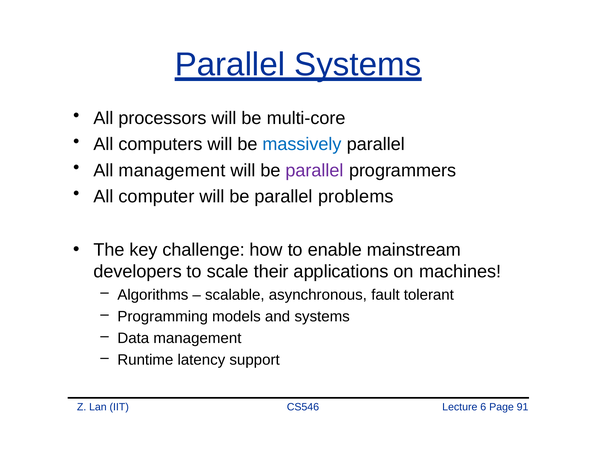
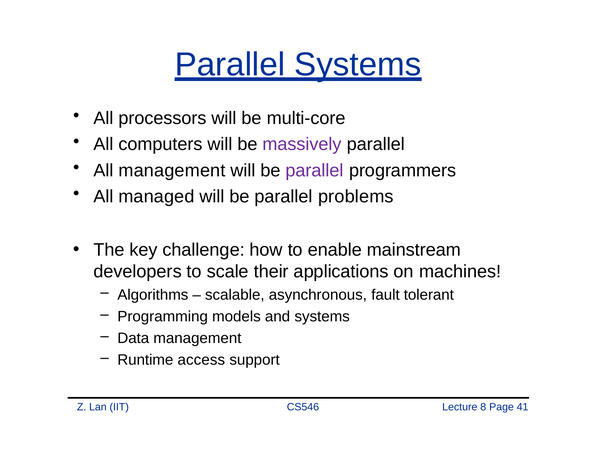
massively colour: blue -> purple (302, 144)
computer: computer -> managed (156, 197)
latency: latency -> access (201, 360)
6: 6 -> 8 (483, 407)
91: 91 -> 41 (523, 407)
